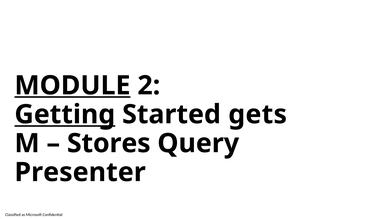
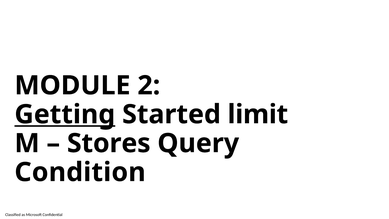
MODULE underline: present -> none (72, 85)
gets: gets -> limit (258, 114)
Presenter: Presenter -> Condition (80, 172)
